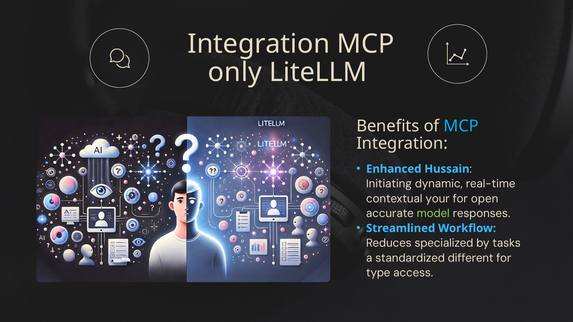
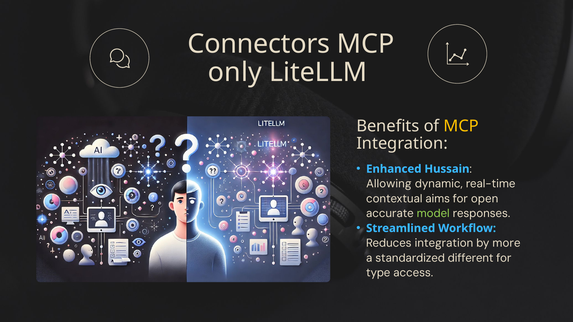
Integration: Integration -> Connectors (259, 44)
MCP colour: light blue -> yellow (461, 126)
Initiating: Initiating -> Allowing (389, 184)
your: your -> aims (438, 199)
Reduces specialized: specialized -> integration (444, 243)
tasks: tasks -> more (506, 243)
